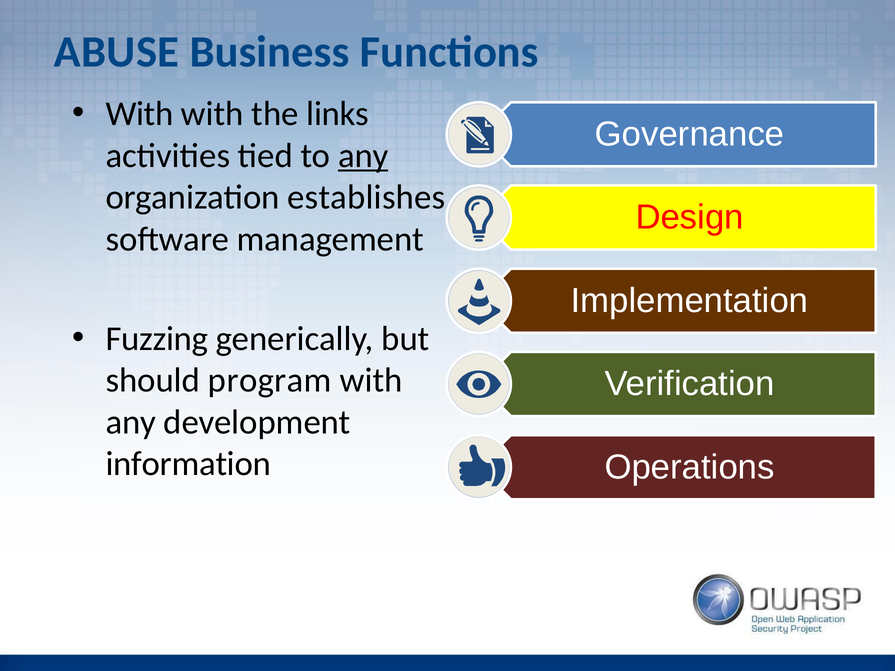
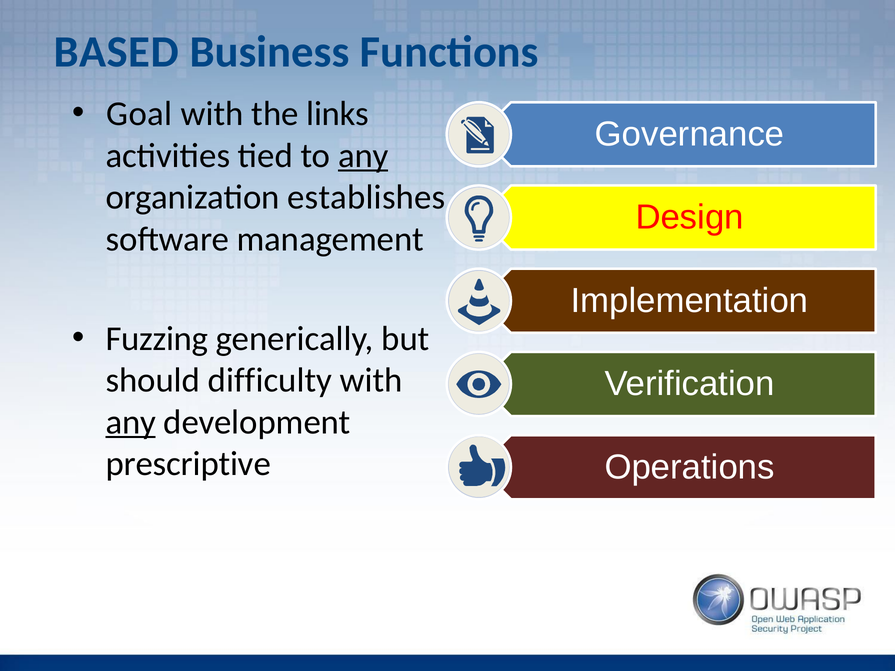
ABUSE: ABUSE -> BASED (116, 52)
With: With -> Goal (139, 114)
program: program -> difficulty (270, 380)
any underline: none -> present (131, 422)
information: information -> prescriptive (188, 464)
